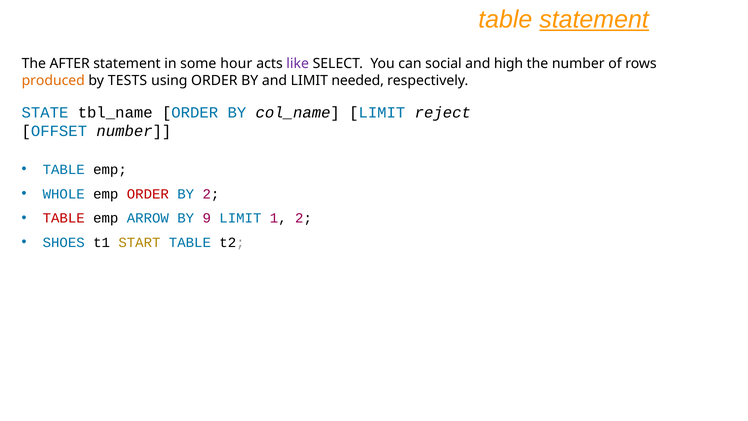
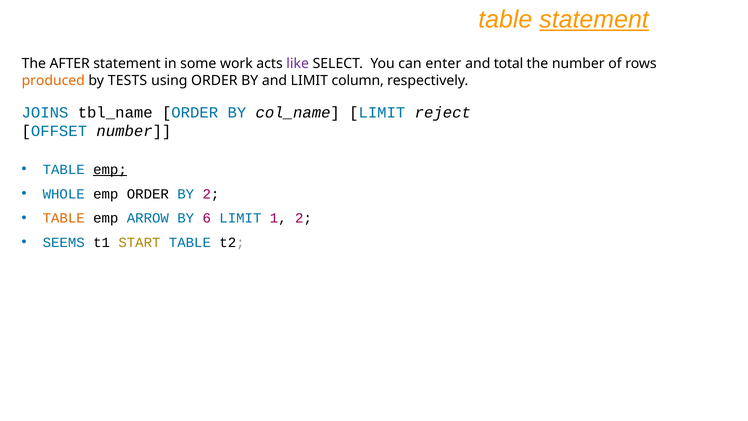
hour: hour -> work (236, 64)
social: social -> enter (443, 64)
high: high -> total (509, 64)
needed: needed -> column (358, 80)
STATE: STATE -> JOINS (45, 113)
emp underline: none -> present (110, 170)
ORDER colour: red -> black (148, 194)
TABLE colour: red -> orange (64, 218)
9: 9 -> 6 (207, 218)
SHOES: SHOES -> SEEMS (64, 242)
